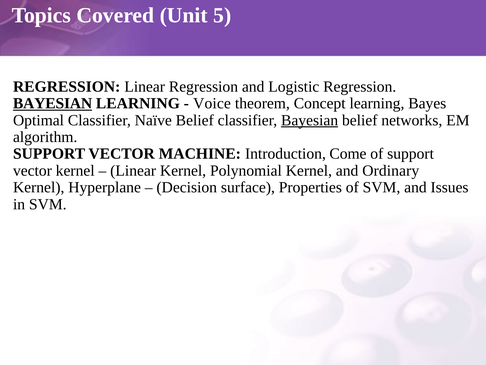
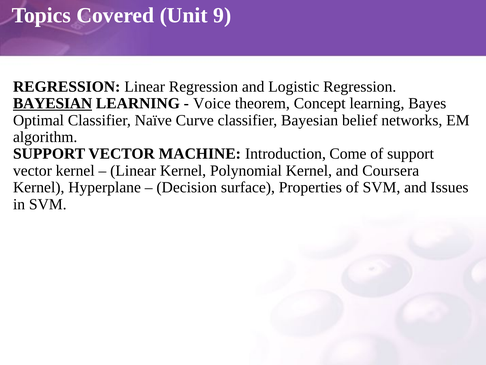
5: 5 -> 9 (222, 15)
Naïve Belief: Belief -> Curve (195, 120)
Bayesian underline: present -> none (310, 120)
Ordinary: Ordinary -> Coursera (391, 171)
